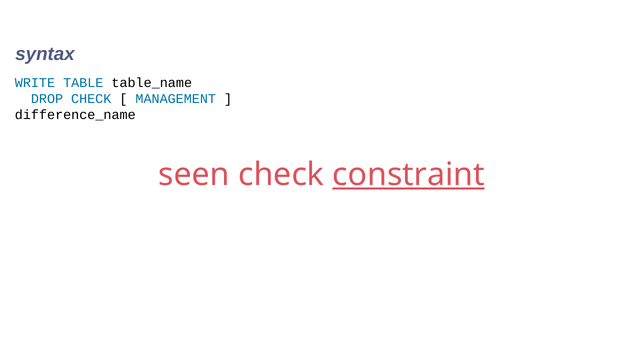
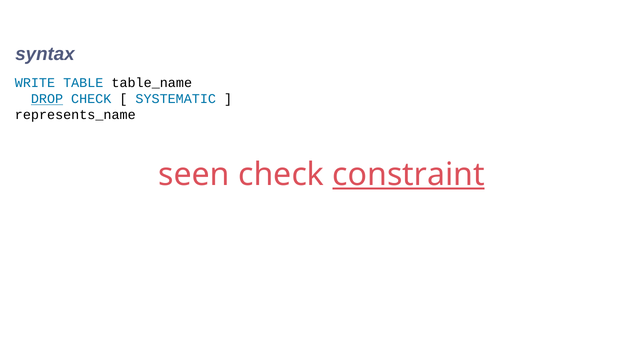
DROP underline: none -> present (47, 99)
MANAGEMENT: MANAGEMENT -> SYSTEMATIC (176, 99)
difference_name: difference_name -> represents_name (75, 115)
